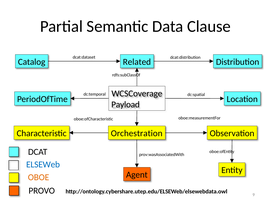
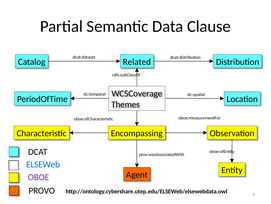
Payload: Payload -> Themes (126, 104)
Orchestration: Orchestration -> Encompassing (137, 133)
OBOE colour: orange -> purple (39, 177)
